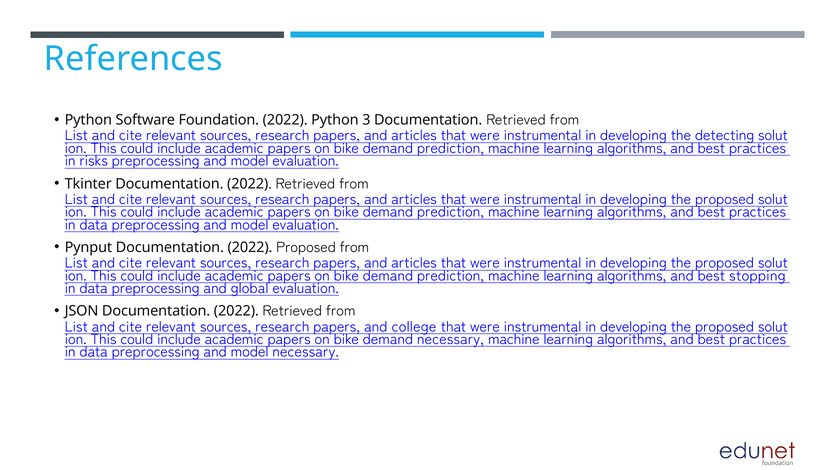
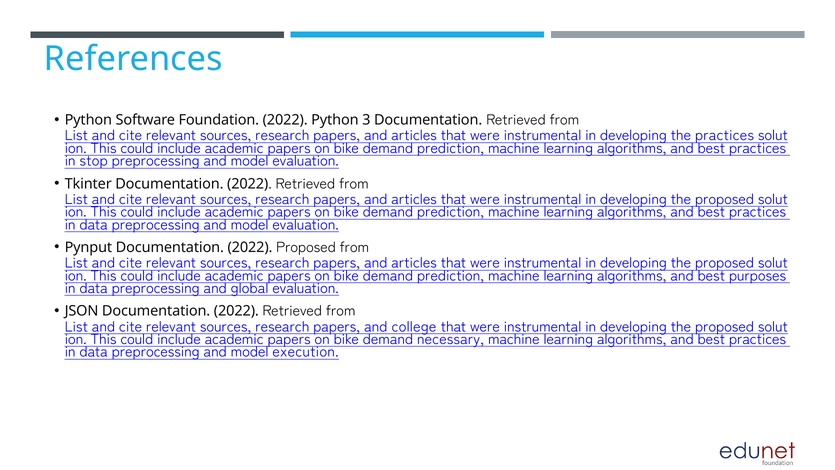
the detecting: detecting -> practices (724, 136)
risks: risks -> stop (94, 161)
stopping: stopping -> purposes (758, 276)
model necessary: necessary -> execution (305, 352)
